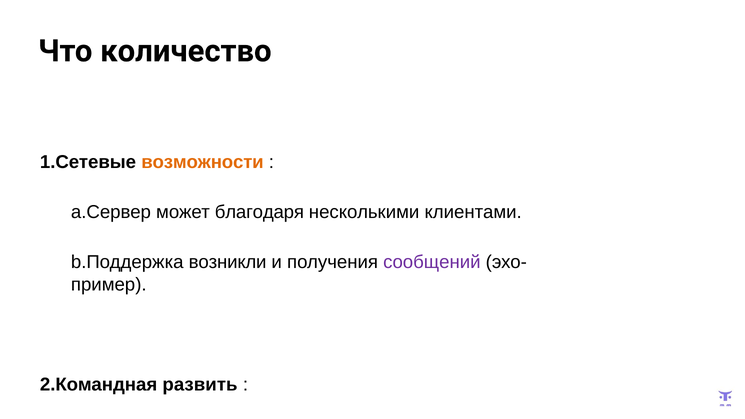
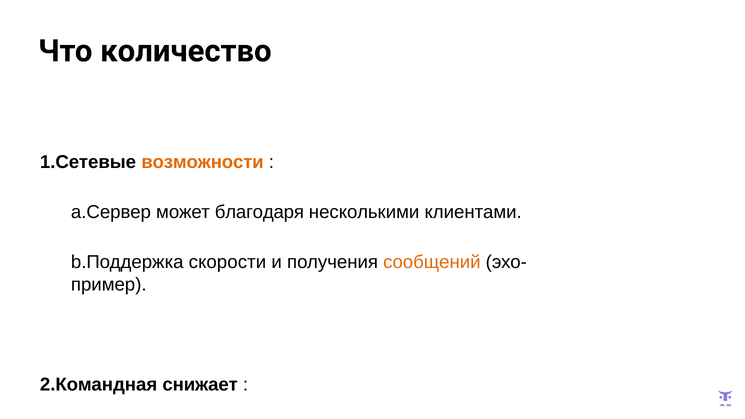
возникли: возникли -> скорости (227, 262)
сообщений colour: purple -> orange (432, 262)
развить: развить -> снижает (200, 385)
